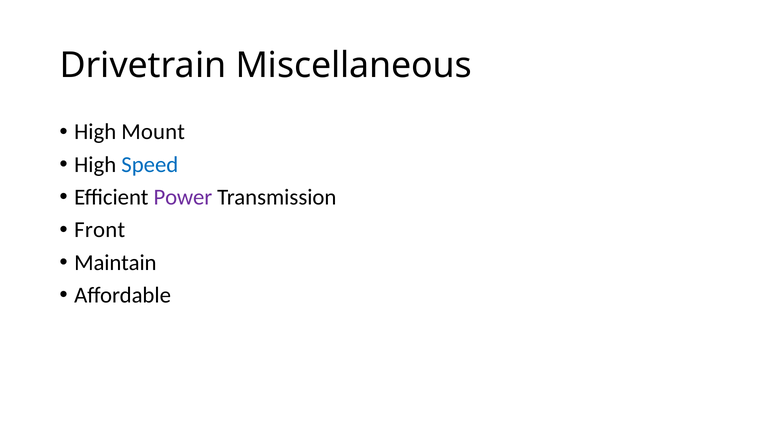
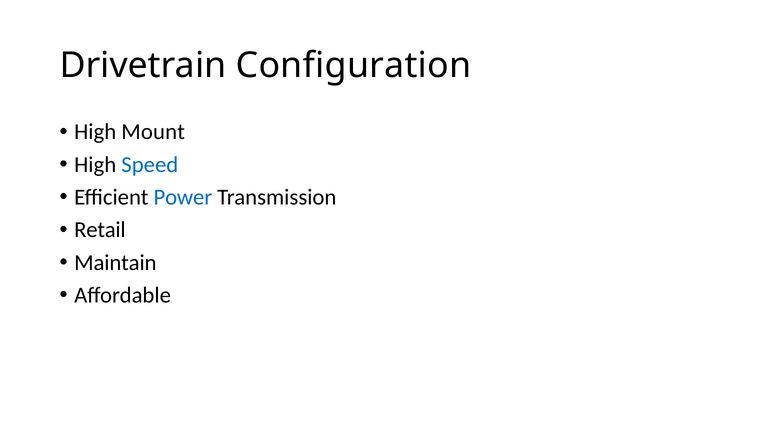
Miscellaneous: Miscellaneous -> Configuration (353, 66)
Power colour: purple -> blue (183, 197)
Front: Front -> Retail (100, 230)
